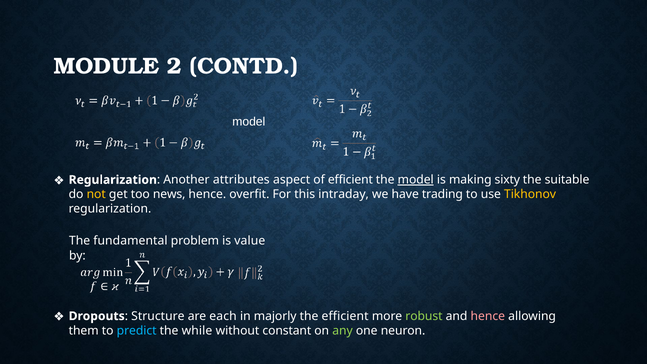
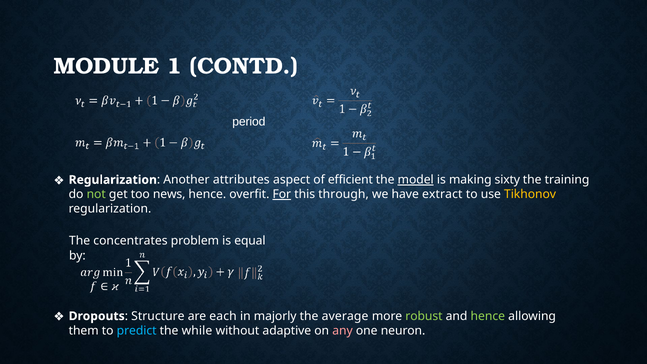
2: 2 -> 1 (175, 66)
model: model -> period (249, 122)
suitable: suitable -> training (567, 180)
not colour: yellow -> light green (96, 194)
For underline: none -> present (282, 194)
intraday: intraday -> through (344, 194)
trading: trading -> extract (442, 194)
fundamental: fundamental -> concentrates (130, 241)
value: value -> equal (250, 241)
the efficient: efficient -> average (345, 316)
hence colour: pink -> light green (488, 316)
constant: constant -> adaptive (287, 331)
any colour: light green -> pink (343, 331)
